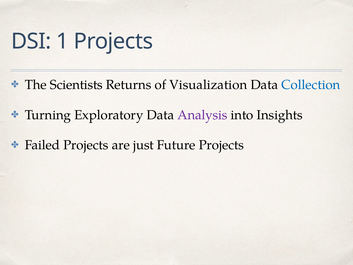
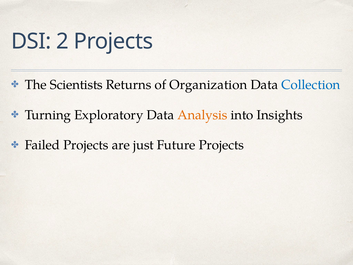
1: 1 -> 2 (62, 41)
Visualization: Visualization -> Organization (208, 85)
Analysis colour: purple -> orange (202, 115)
